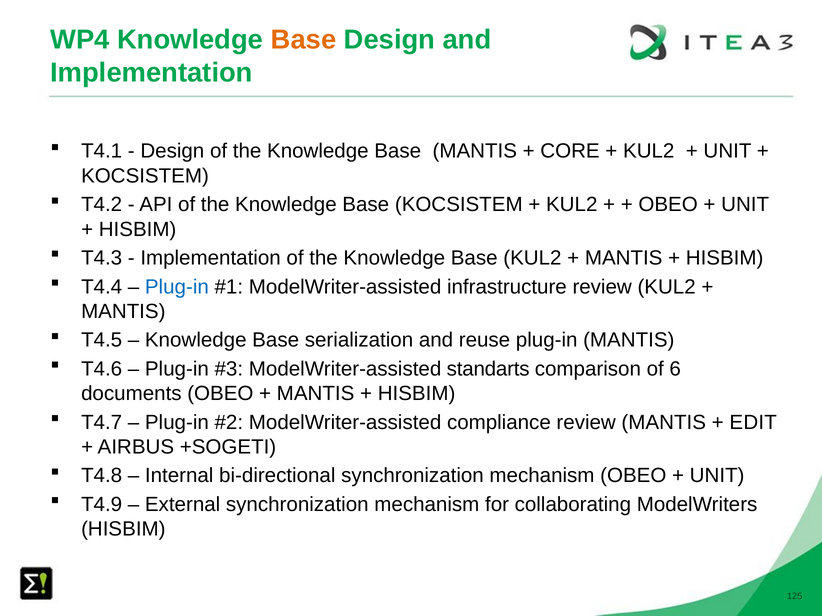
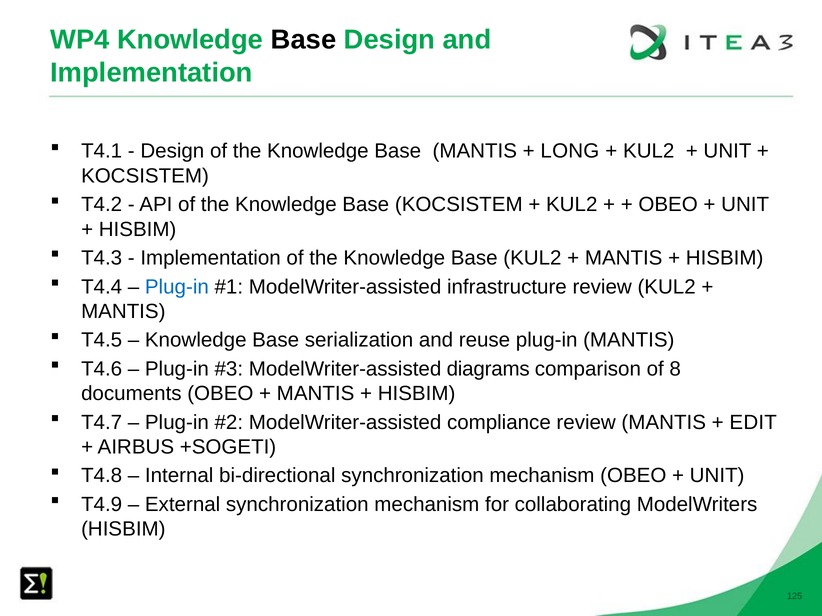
Base colour: orange -> black (303, 40)
CORE: CORE -> LONG (570, 151)
standarts: standarts -> diagrams (488, 369)
6: 6 -> 8 (675, 369)
